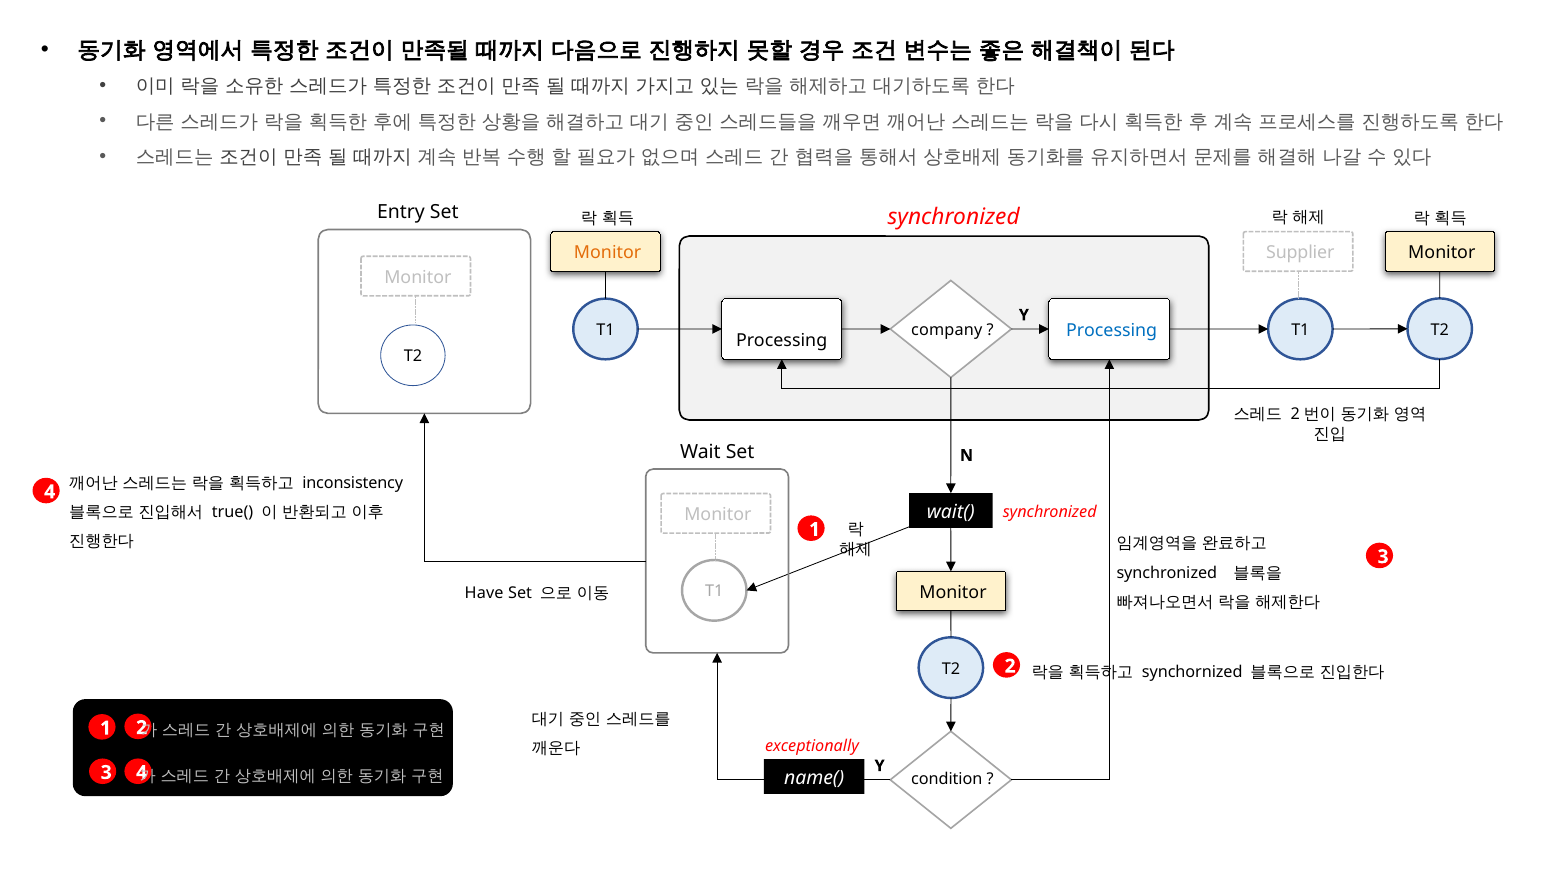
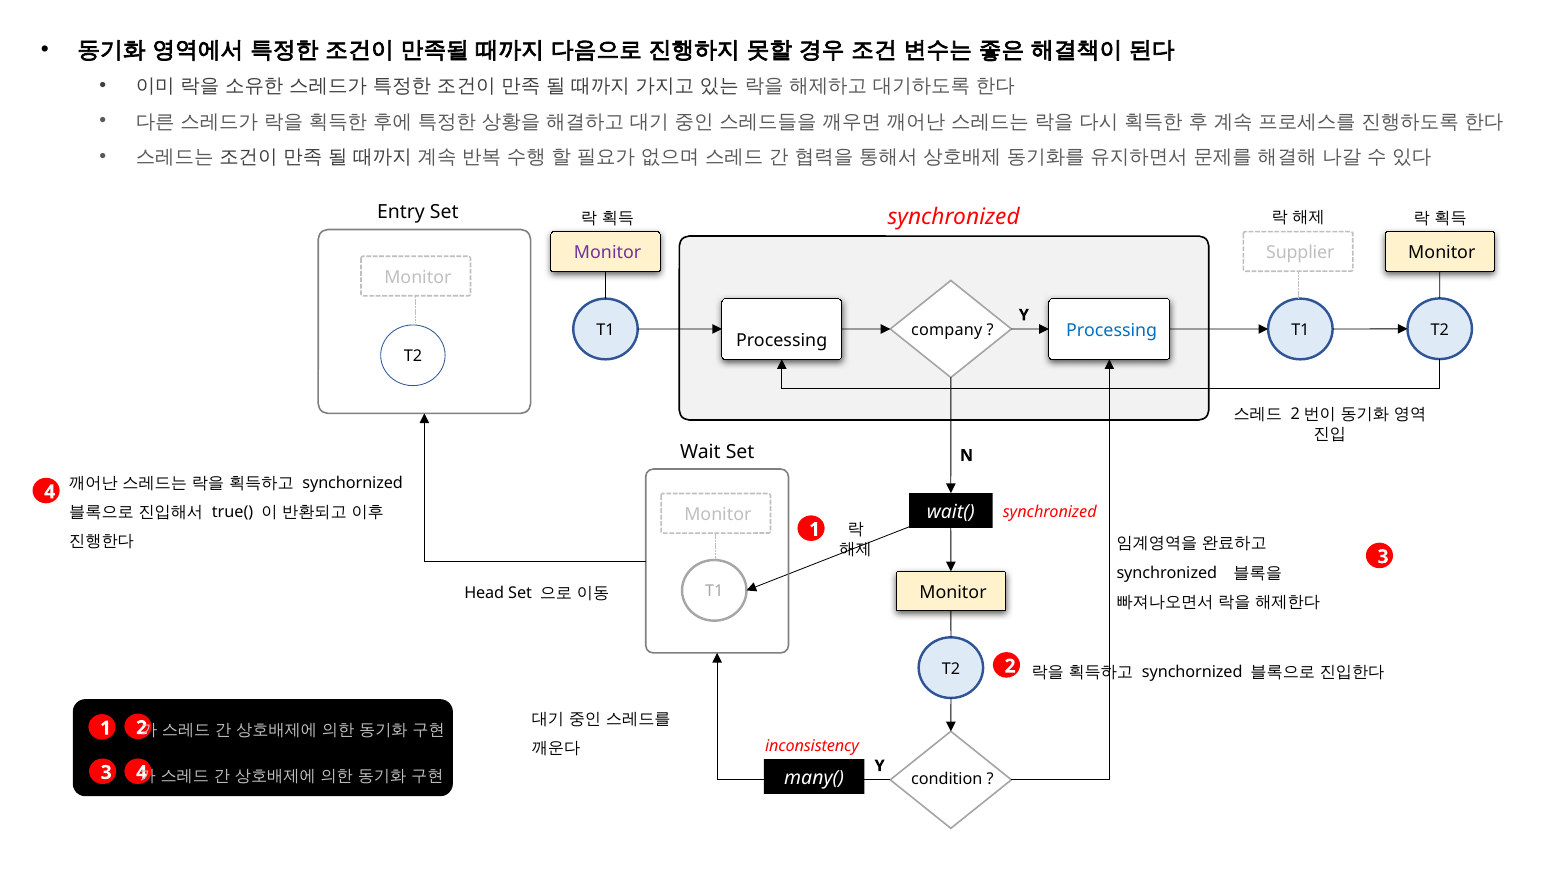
Monitor colour: orange -> purple (608, 253)
inconsistency: inconsistency -> synchornized (353, 483)
Have: Have -> Head (484, 593)
exceptionally: exceptionally -> inconsistency (812, 746)
name(: name( -> many( (814, 778)
